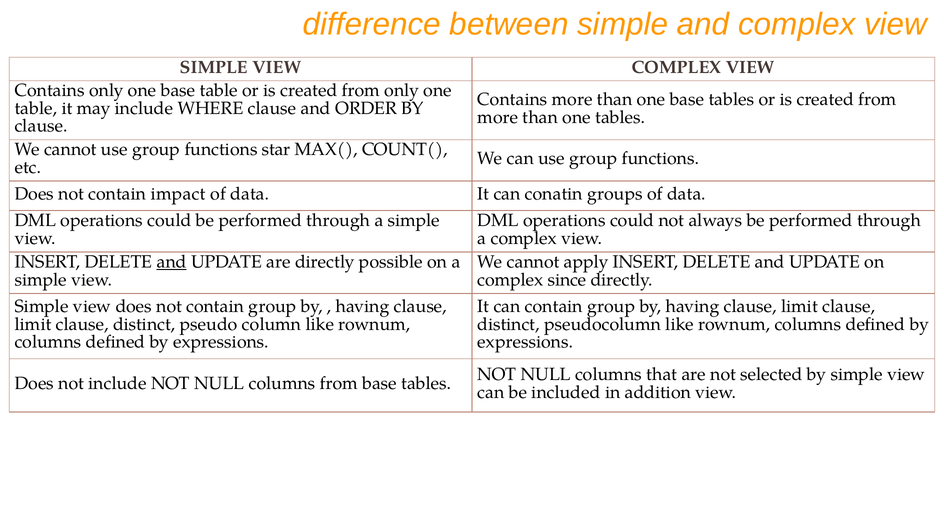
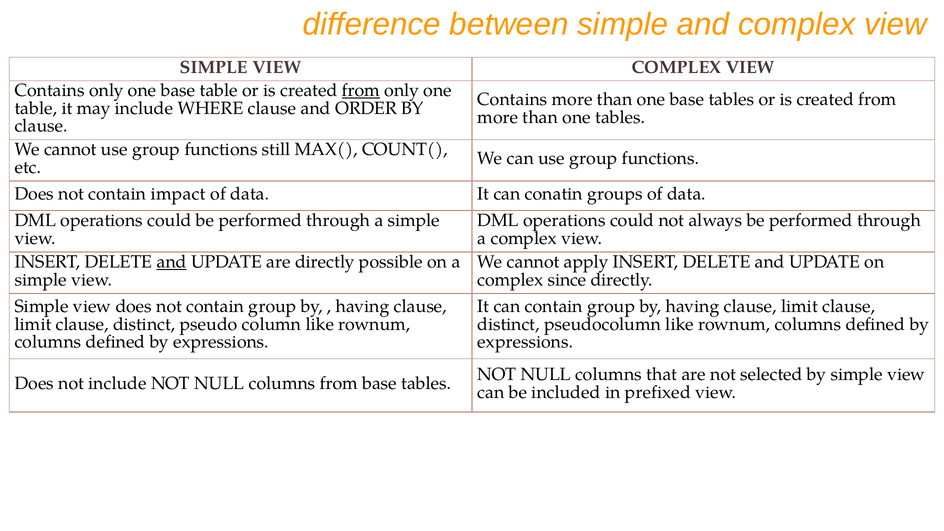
from underline: none -> present (361, 91)
star: star -> still (276, 150)
addition: addition -> prefixed (658, 392)
